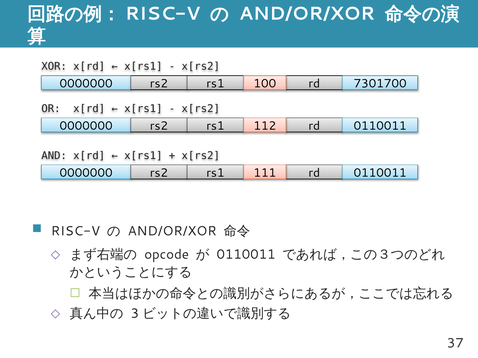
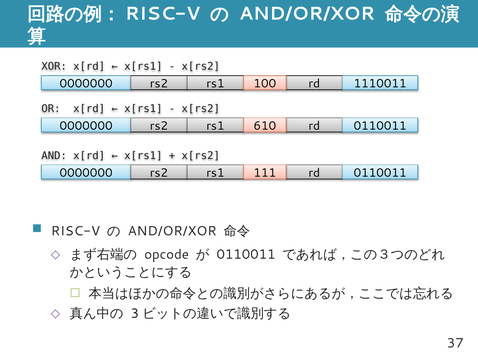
7301700: 7301700 -> 1110011 (380, 84)
112: 112 -> 610 (265, 126)
